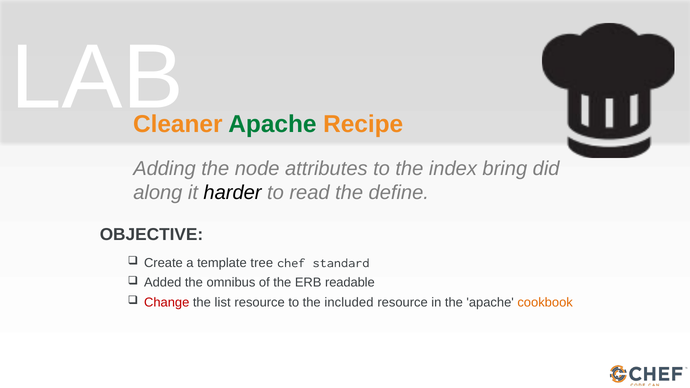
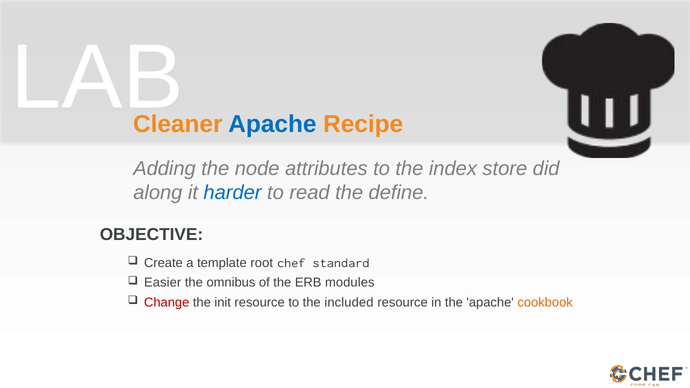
Apache colour: green -> blue (272, 124)
bring: bring -> store (505, 169)
harder colour: black -> blue (233, 193)
tree: tree -> root (262, 263)
Added: Added -> Easier (163, 283)
readable: readable -> modules (350, 283)
list: list -> init (223, 303)
